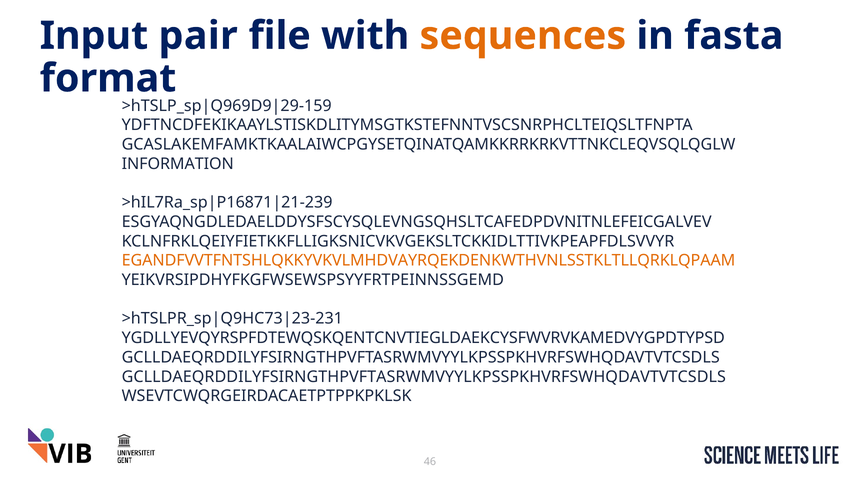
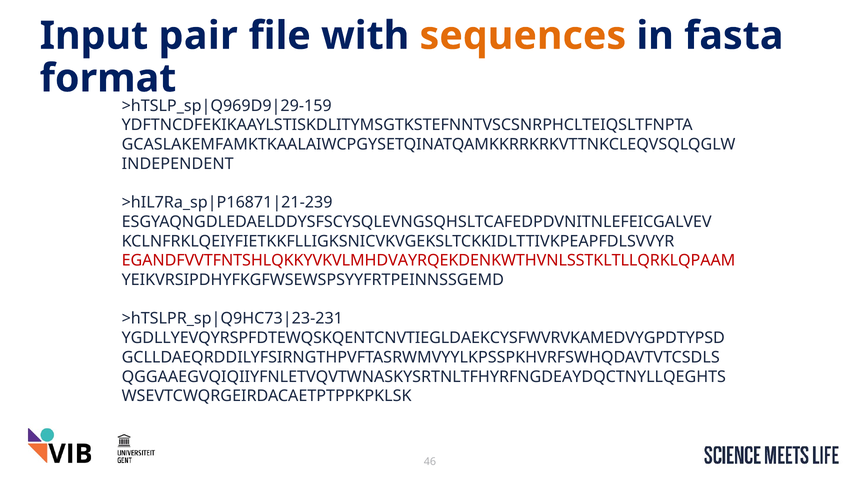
INFORMATION: INFORMATION -> INDEPENDENT (178, 164)
EGANDFVVTFNTSHLQKKYVKVLMHDVAYRQEKDENKWTHVNLSSTKLTLLQRKLQPAAM colour: orange -> red (429, 260)
GCLLDAEQRDDILYFSIRNGTHPVFTASRWMVYYLKPSSPKHVRFSWHQDAVTVTCSDLS: GCLLDAEQRDDILYFSIRNGTHPVFTASRWMVYYLKPSSPKHVRFSWHQDAVTVTCSDLS -> QGGAAEGVQIQIIYFNLETVQVTWNASKYSRTNLTFHYRFNGDEAYDQCTNYLLQEGHTS (424, 377)
